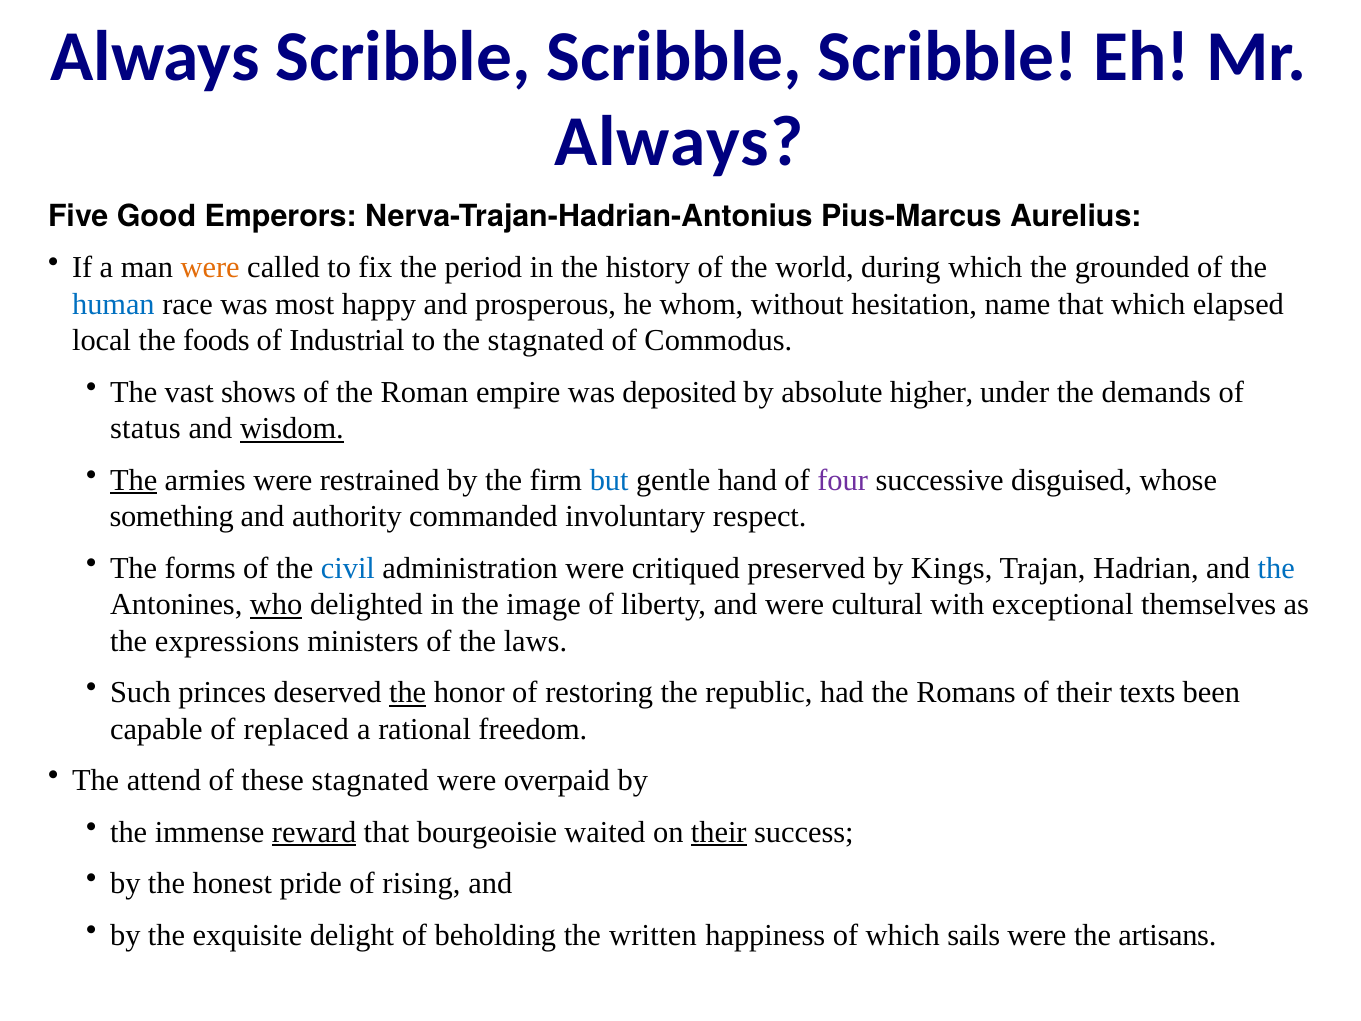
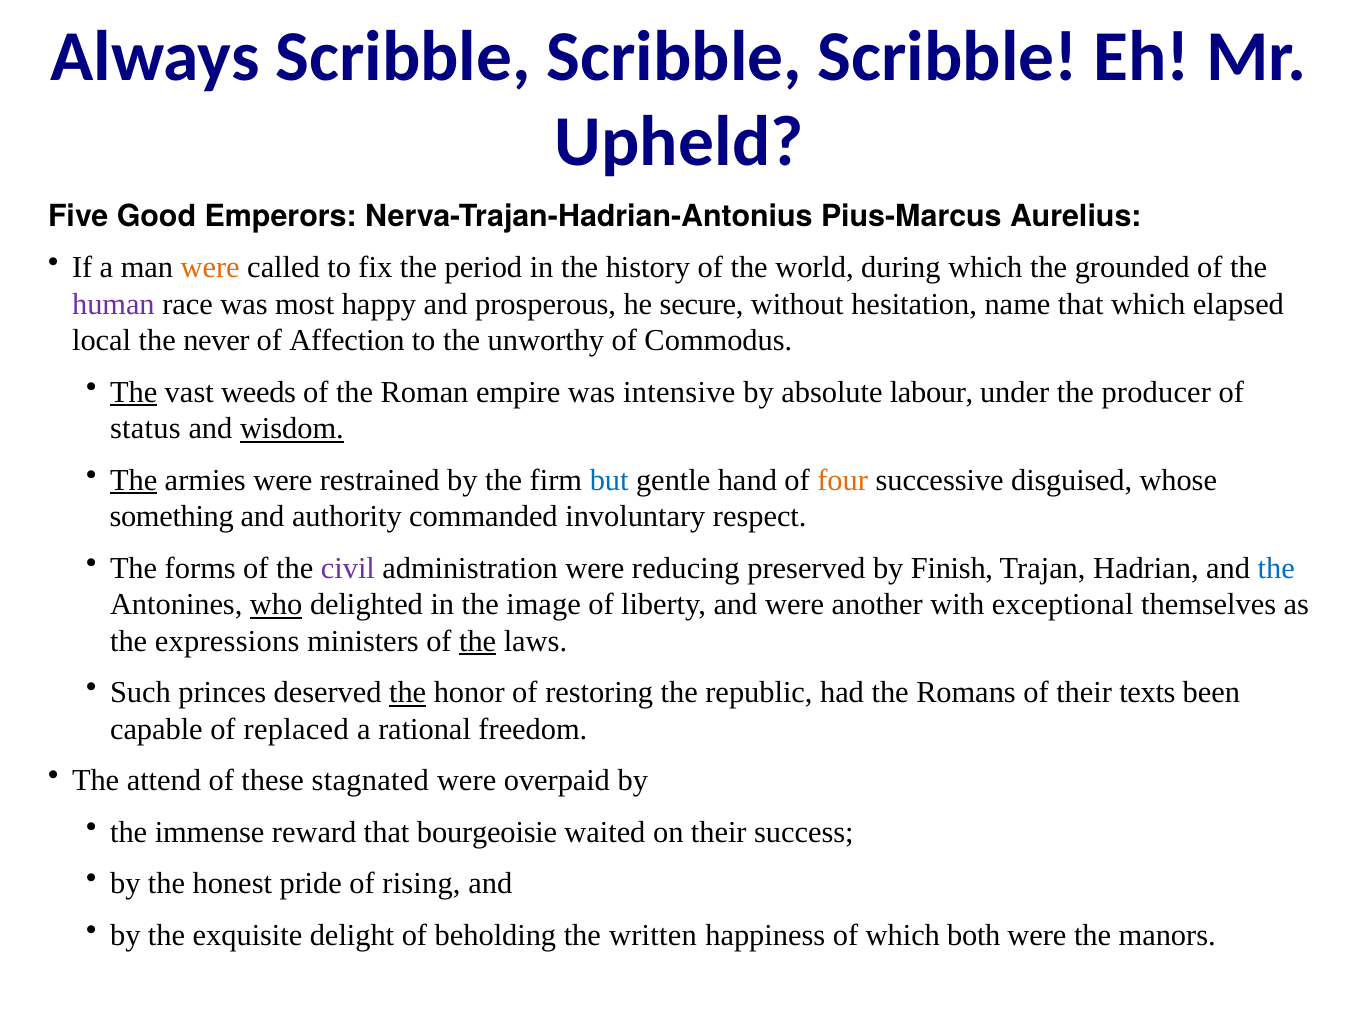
Always: Always -> Upheld (679, 142)
human colour: blue -> purple (113, 304)
whom: whom -> secure (702, 304)
foods: foods -> never (216, 340)
Industrial: Industrial -> Affection (347, 340)
the stagnated: stagnated -> unworthy (546, 340)
The underline: none -> present (134, 392)
shows: shows -> weeds (259, 392)
deposited: deposited -> intensive (679, 392)
higher: higher -> labour (932, 392)
demands: demands -> producer (1156, 392)
four colour: purple -> orange (843, 480)
civil colour: blue -> purple (348, 568)
critiqued: critiqued -> reducing (686, 568)
Kings: Kings -> Finish (952, 568)
cultural: cultural -> another (877, 604)
the underline: none -> present (478, 641)
reward underline: present -> none (314, 832)
their underline: present -> none (719, 832)
sails: sails -> both (974, 935)
artisans: artisans -> manors (1167, 935)
